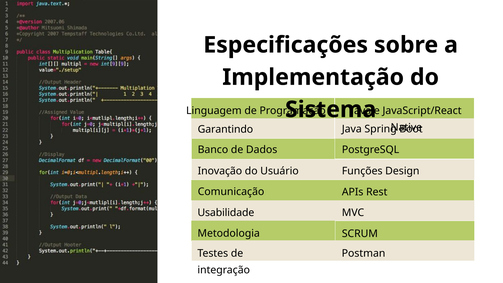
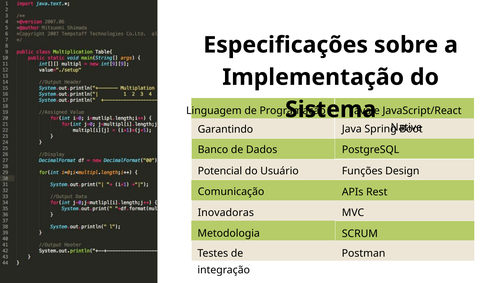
Inovação: Inovação -> Potencial (220, 171)
Usabilidade: Usabilidade -> Inovadoras (226, 213)
